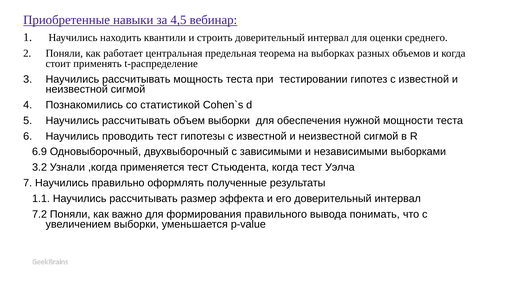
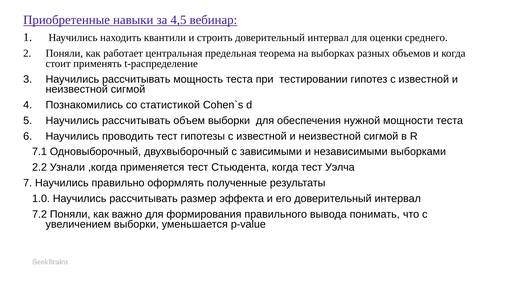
6.9: 6.9 -> 7.1 (39, 152)
3.2: 3.2 -> 2.2 (40, 167)
1.1: 1.1 -> 1.0 (41, 199)
